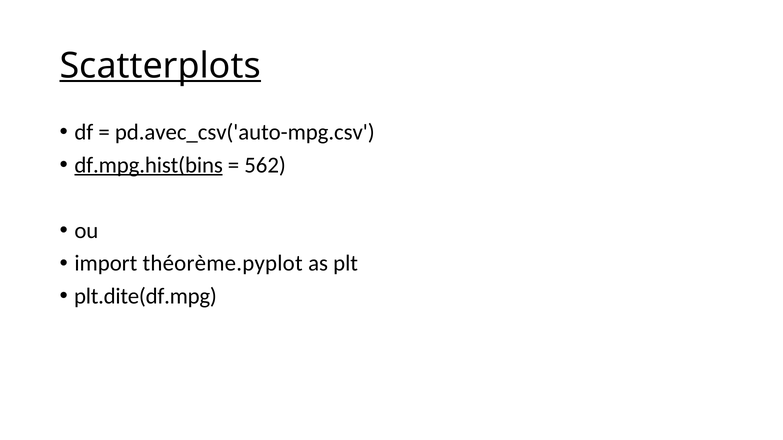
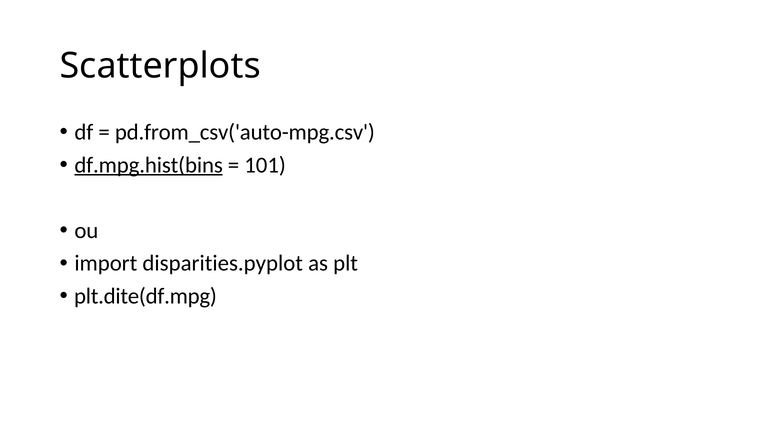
Scatterplots underline: present -> none (160, 66)
pd.avec_csv('auto-mpg.csv: pd.avec_csv('auto-mpg.csv -> pd.from_csv('auto-mpg.csv (245, 132)
562: 562 -> 101 (265, 165)
théorème.pyplot: théorème.pyplot -> disparities.pyplot (223, 264)
